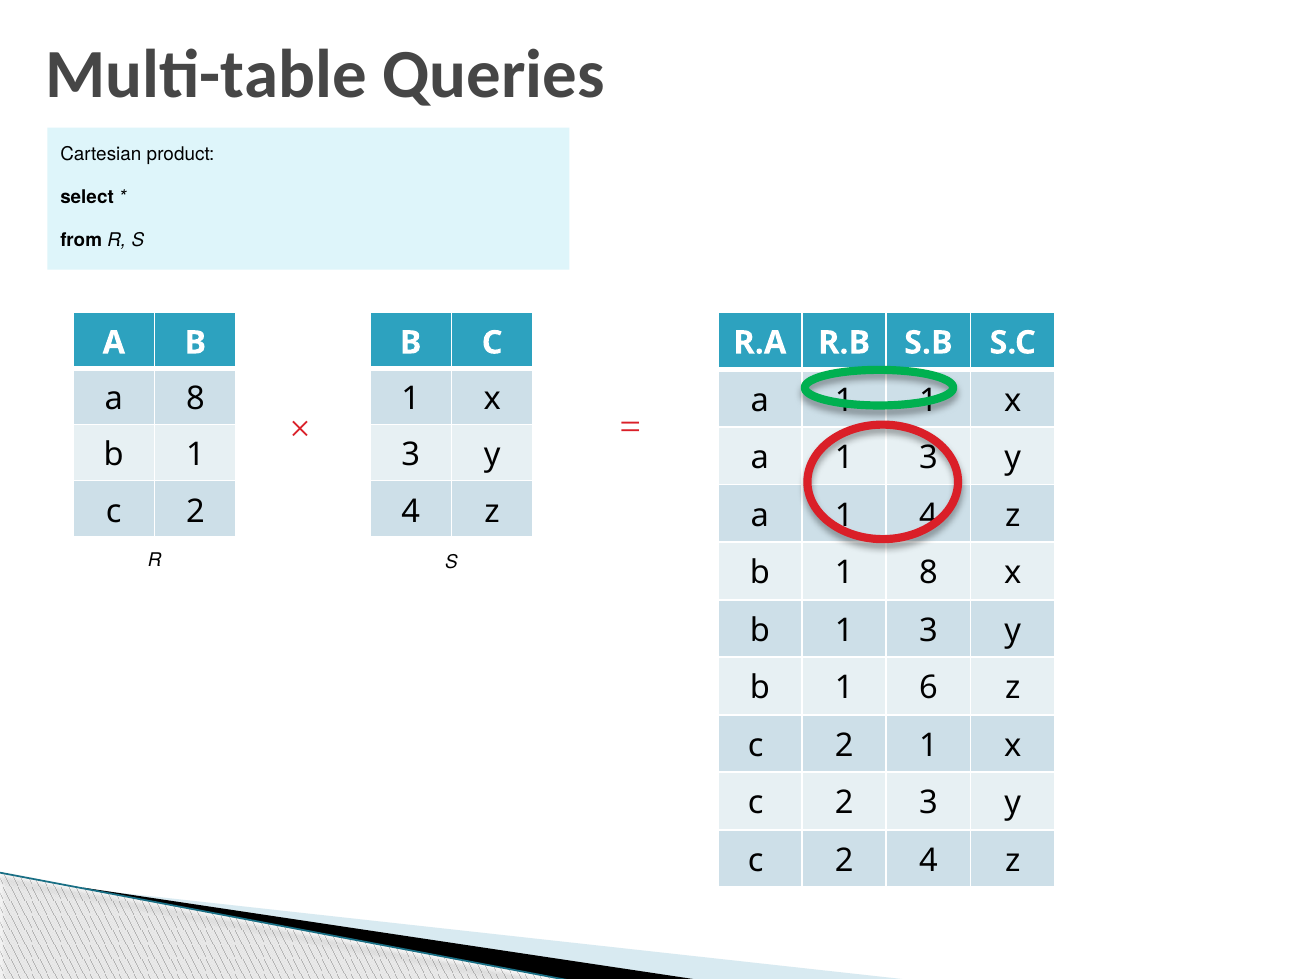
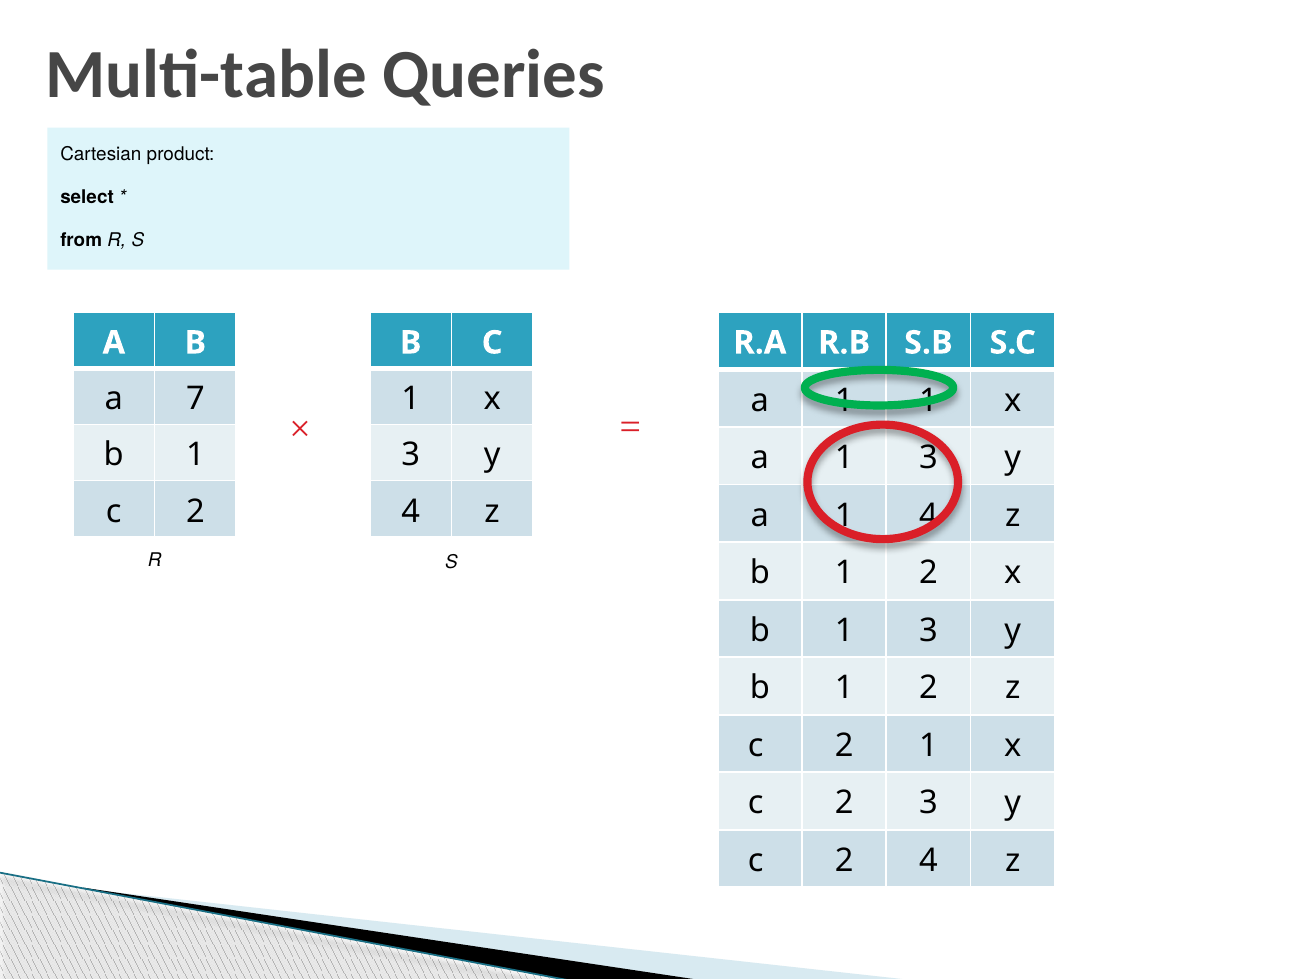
a 8: 8 -> 7 (195, 399)
8: 8 -> 2 (928, 573)
6: 6 -> 2 (928, 688)
